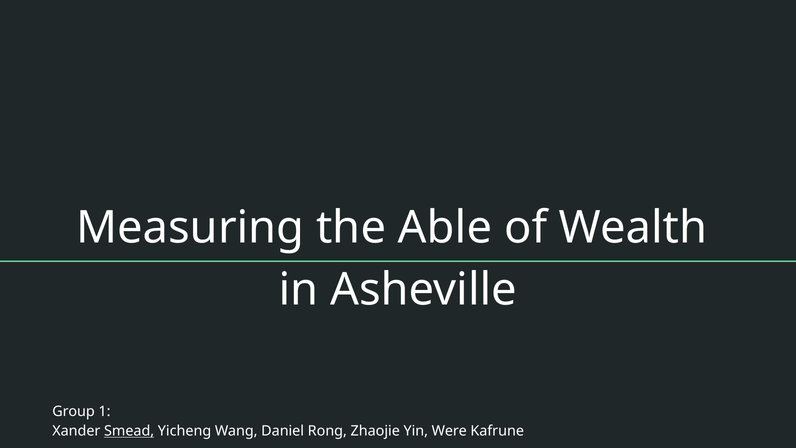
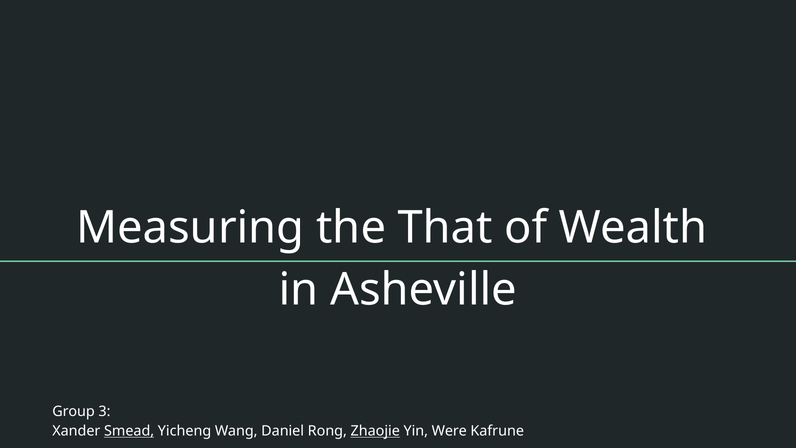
Able: Able -> That (445, 228)
1: 1 -> 3 (104, 411)
Zhaojie underline: none -> present (375, 431)
